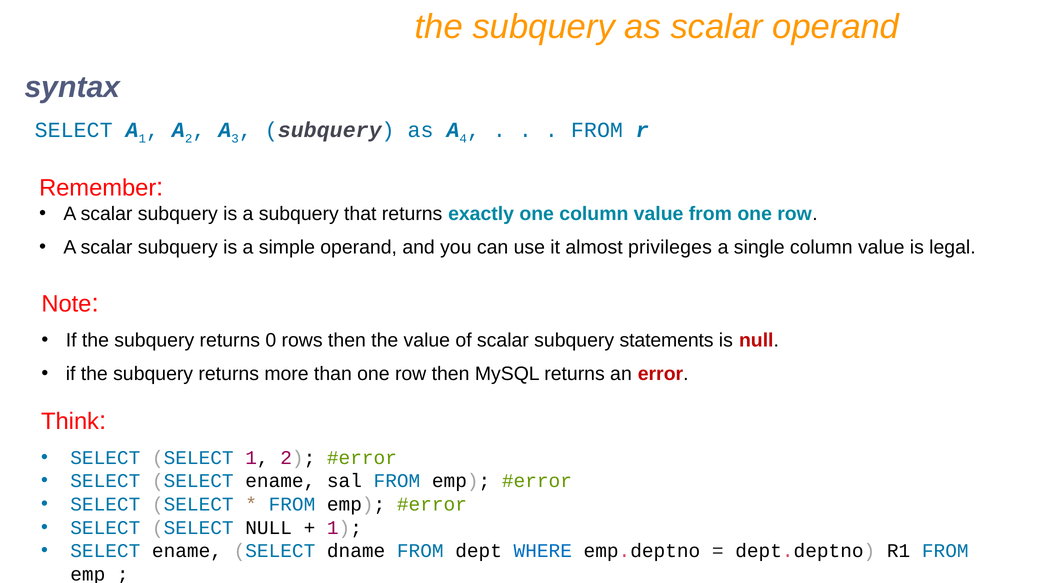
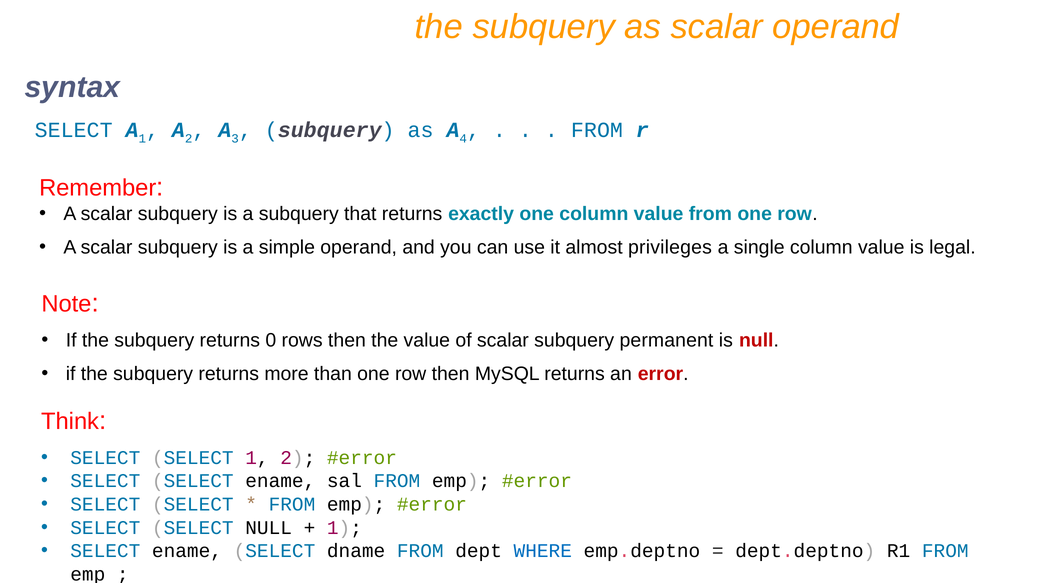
statements: statements -> permanent (666, 341)
